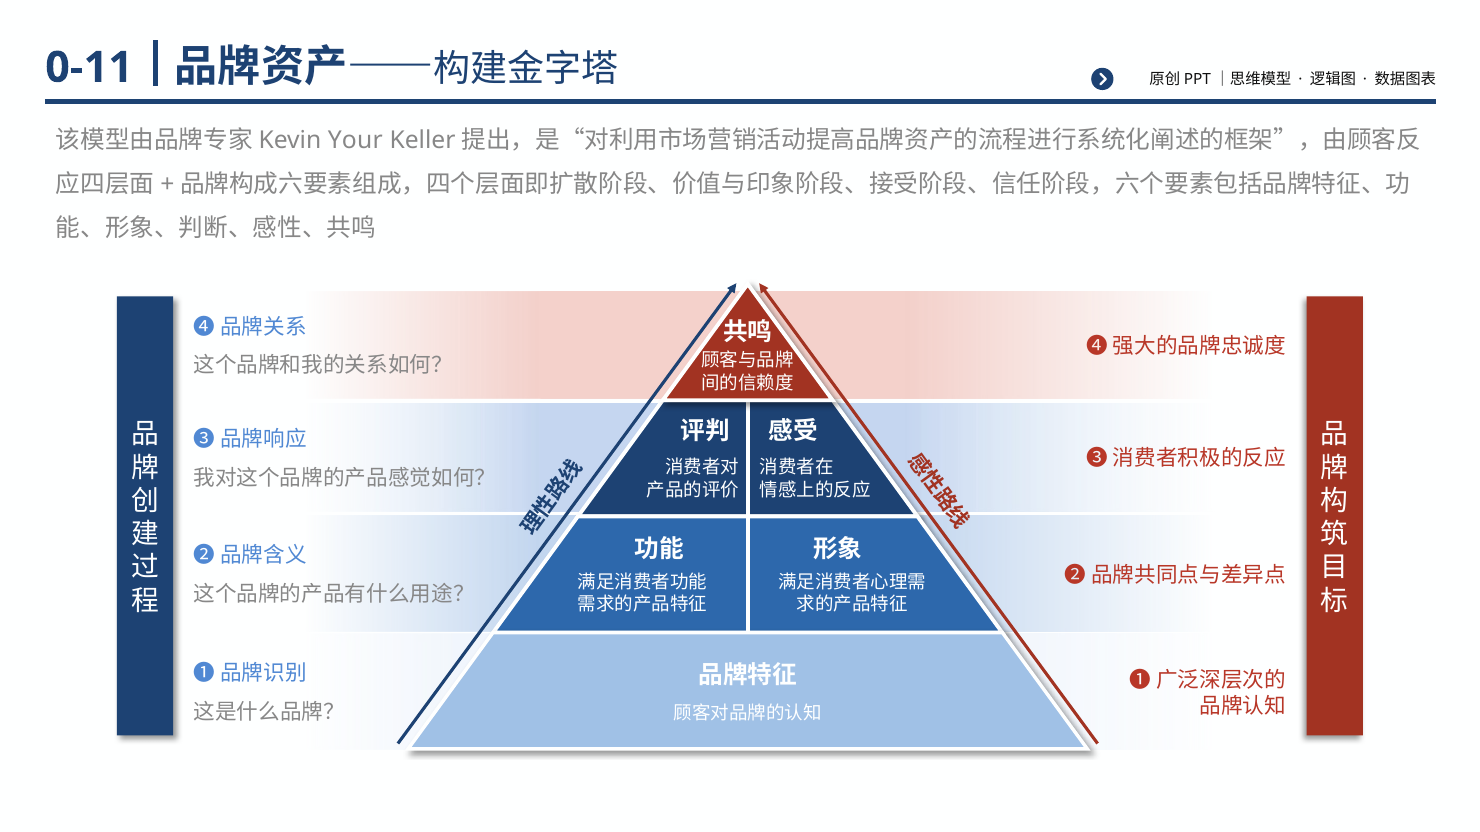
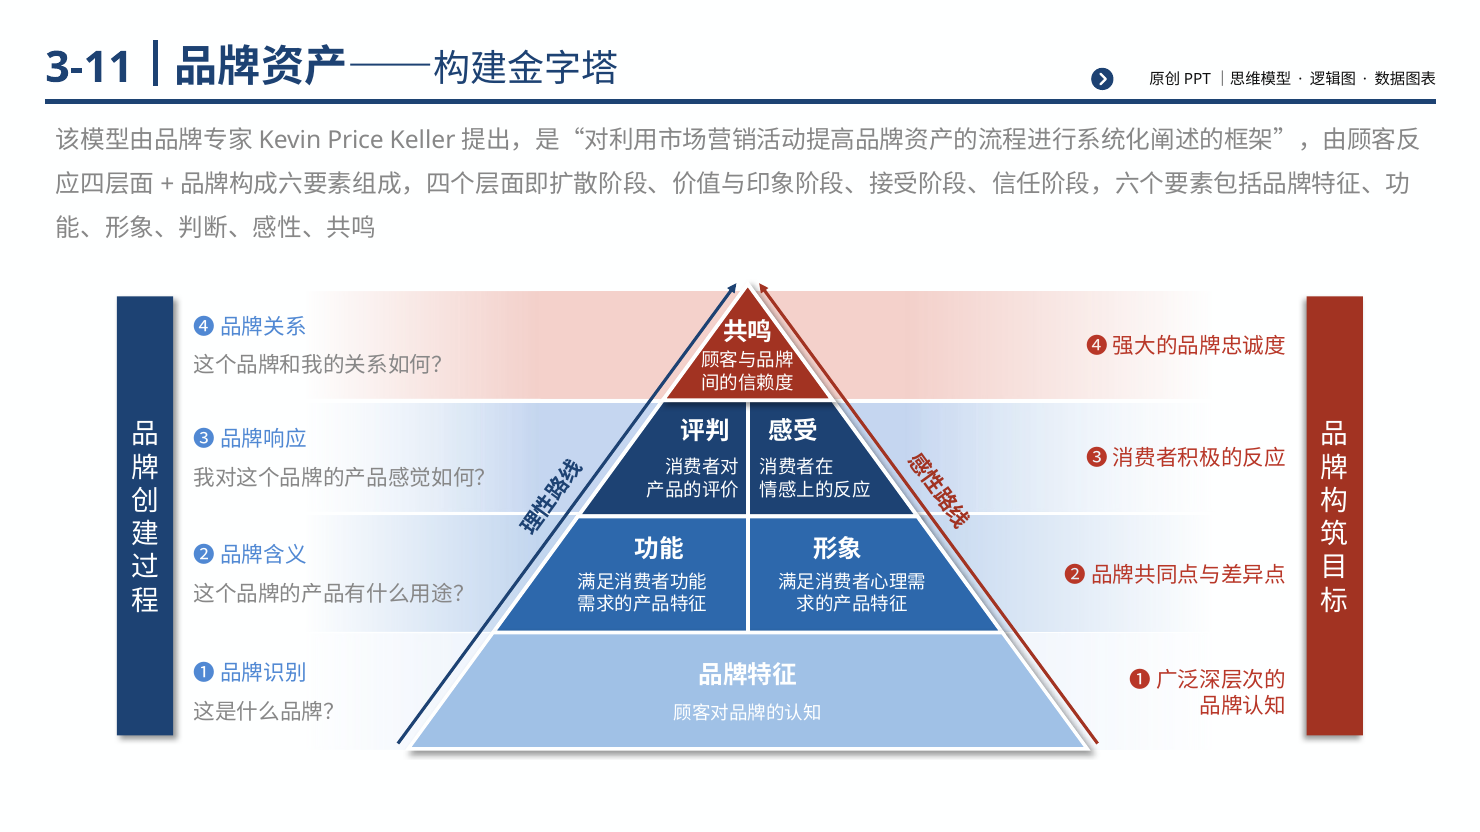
0-11: 0-11 -> 3-11 (89, 68)
Your: Your -> Price (356, 140)
